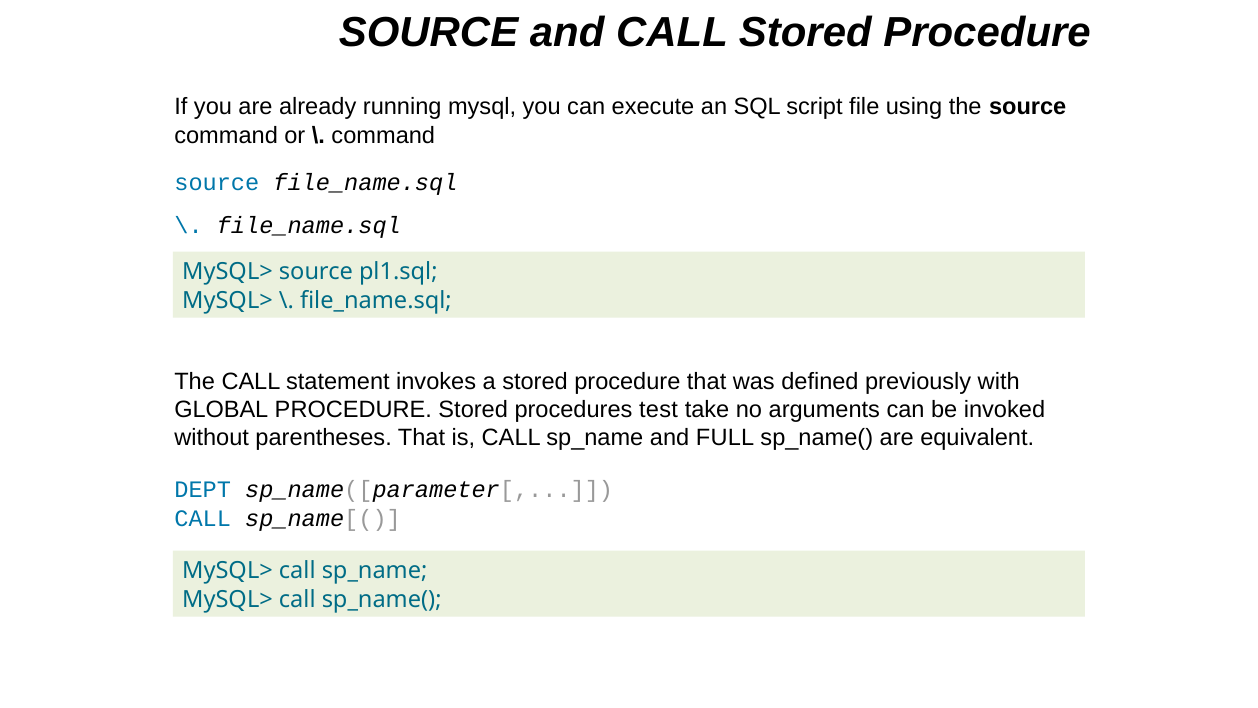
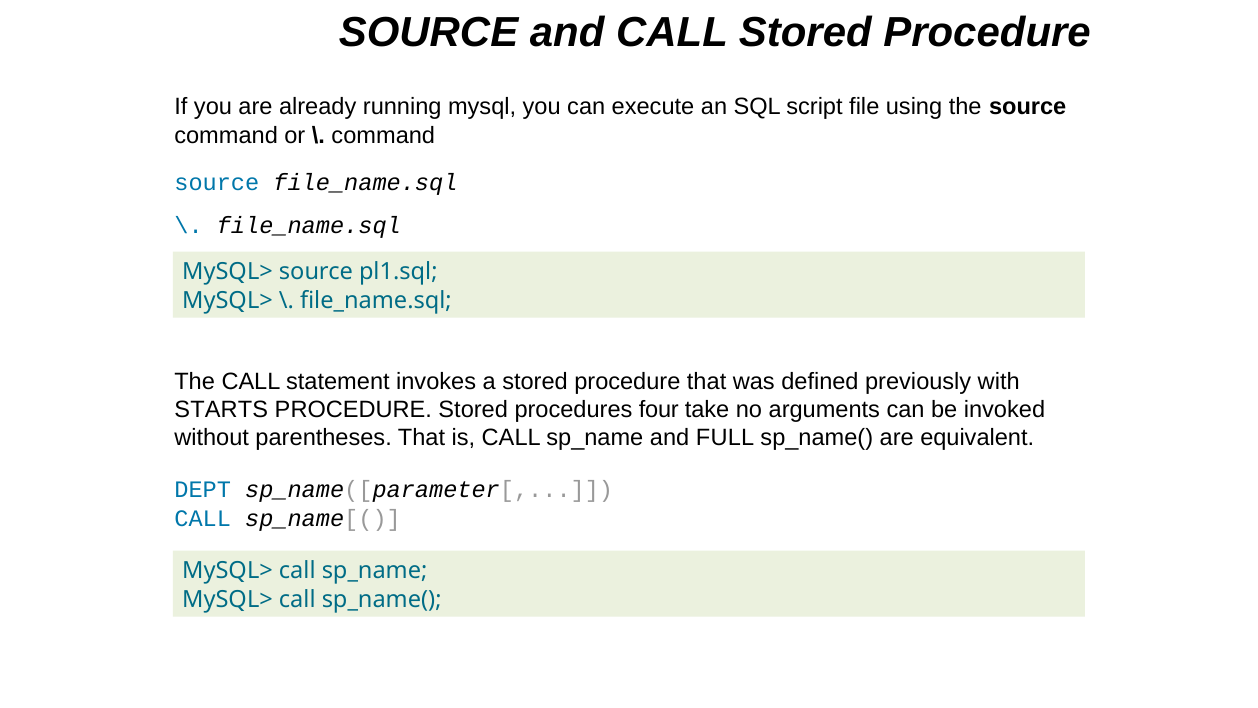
GLOBAL: GLOBAL -> STARTS (221, 410)
test: test -> four (659, 410)
